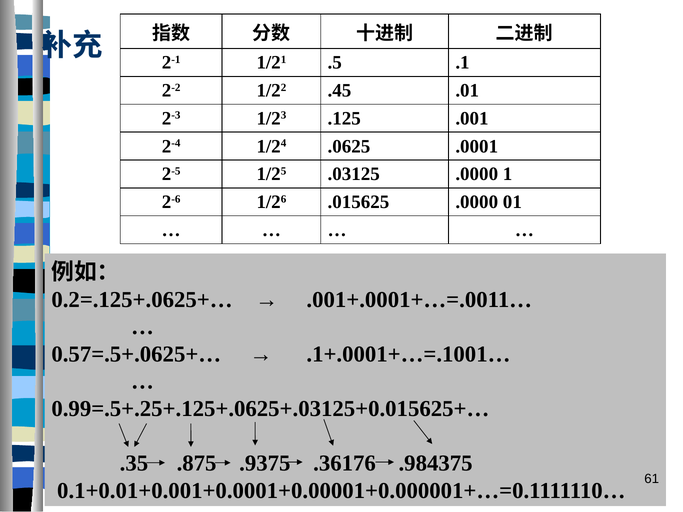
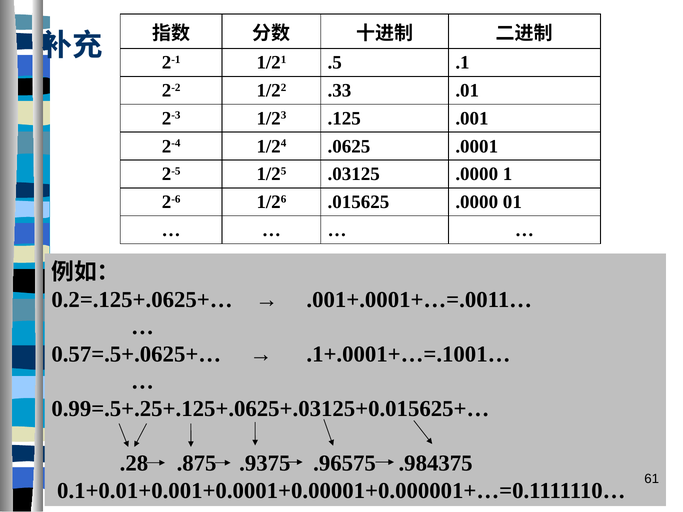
.45: .45 -> .33 (339, 91)
.35: .35 -> .28 (134, 464)
.36176: .36176 -> .96575 (345, 464)
